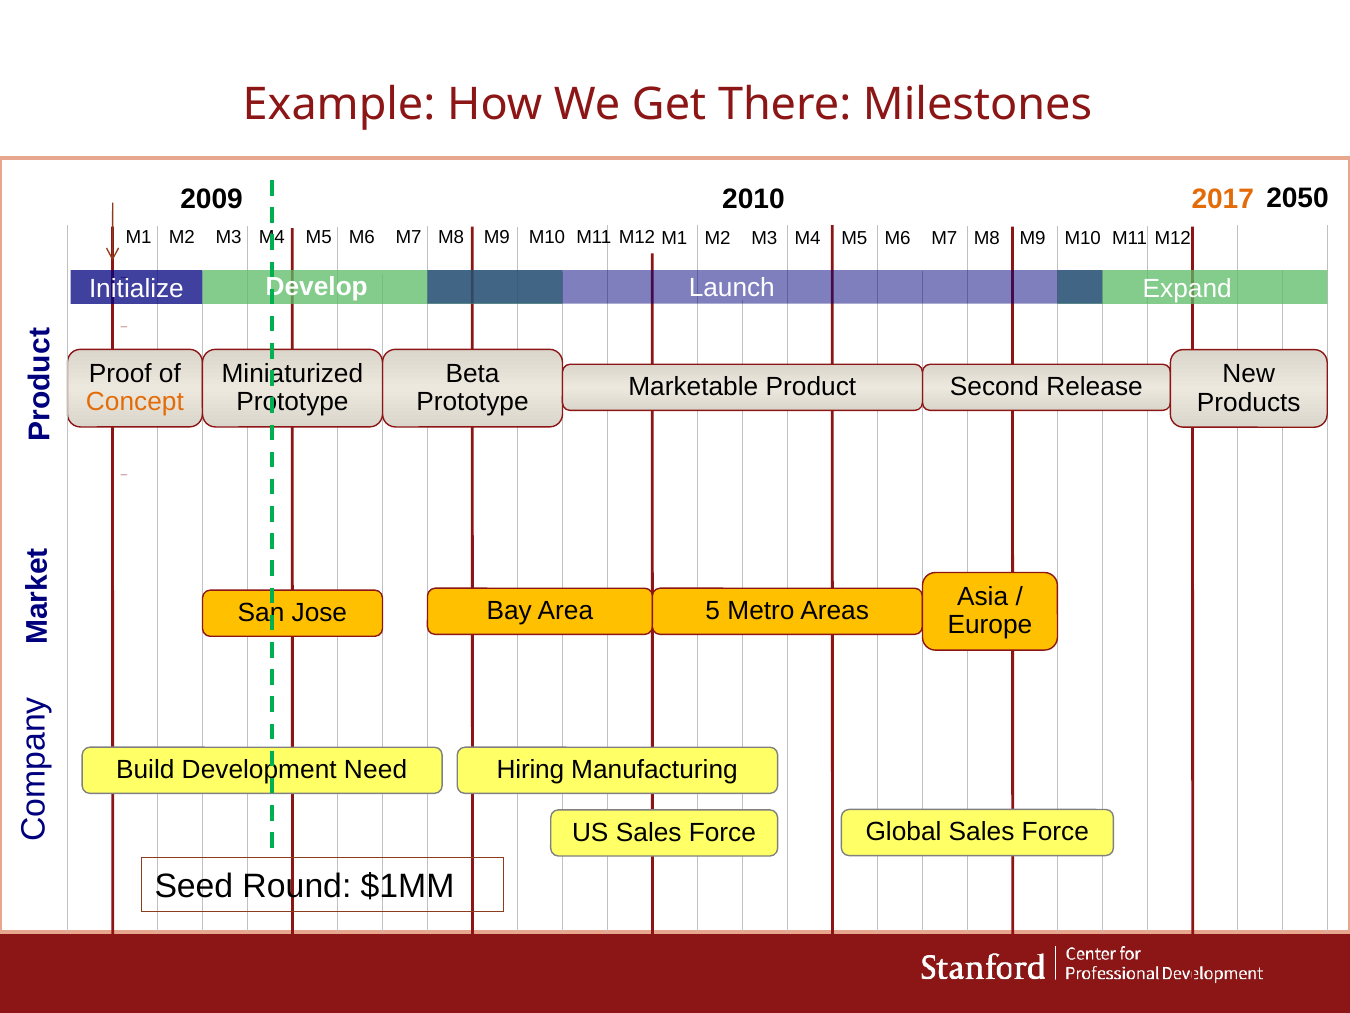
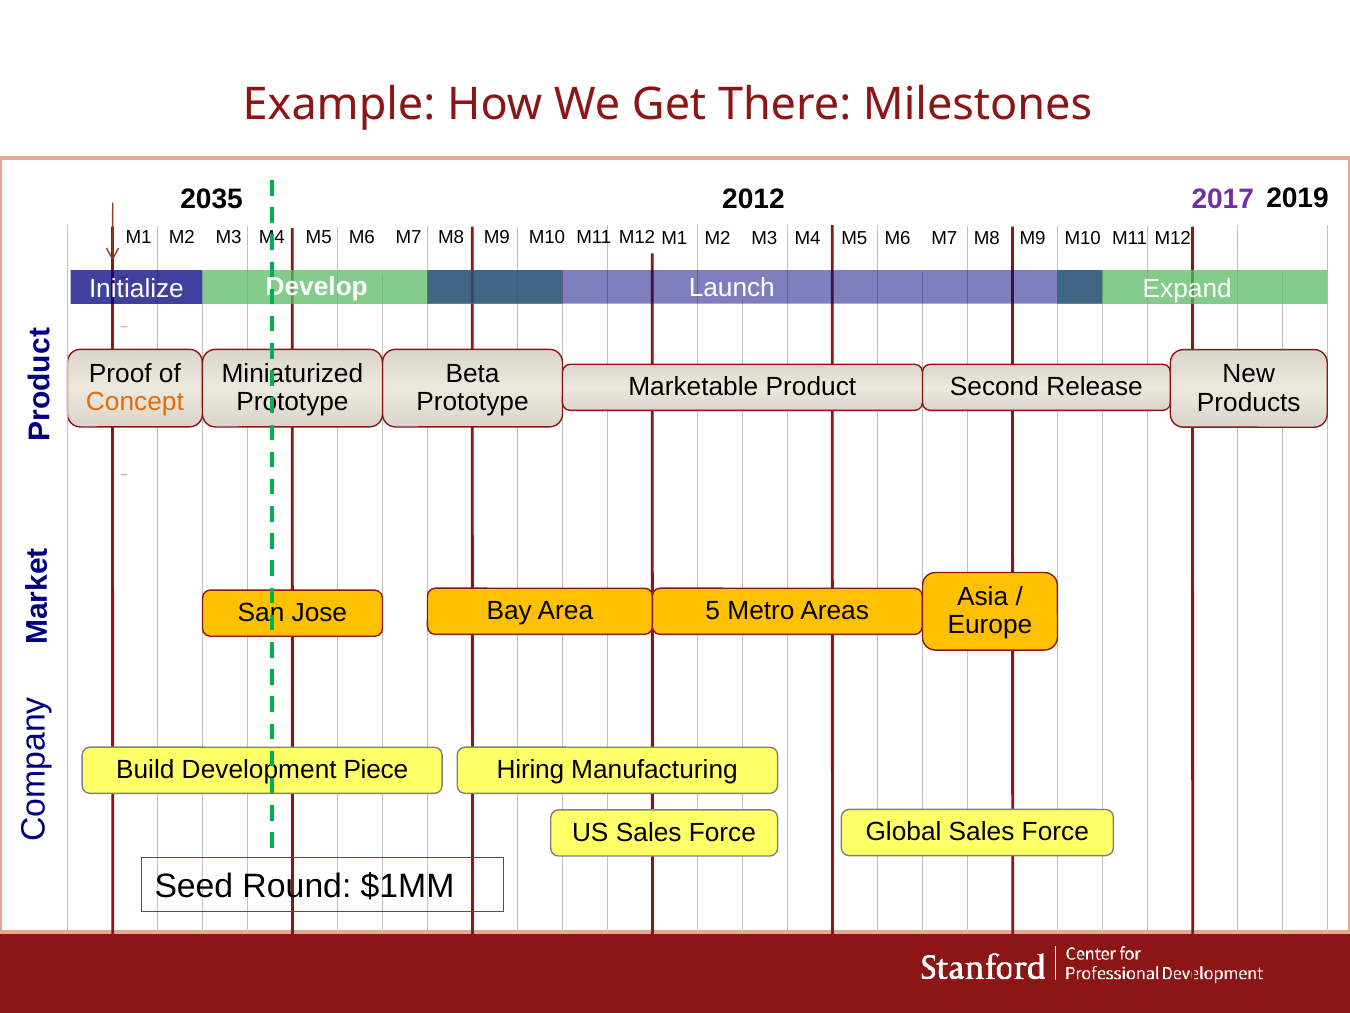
2050: 2050 -> 2019 (1298, 198)
2009: 2009 -> 2035 (212, 199)
2010: 2010 -> 2012 (753, 199)
2017 colour: orange -> purple (1223, 199)
Need: Need -> Piece (376, 770)
